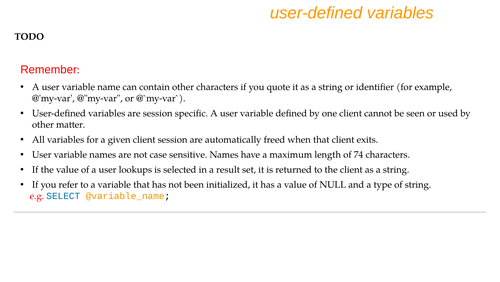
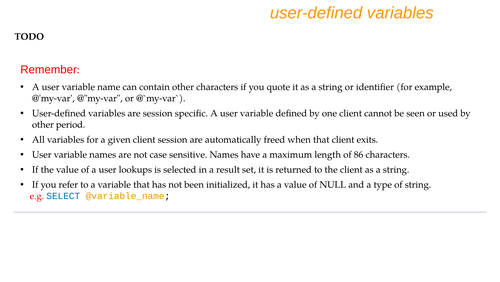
matter: matter -> period (71, 124)
74: 74 -> 86 (359, 154)
